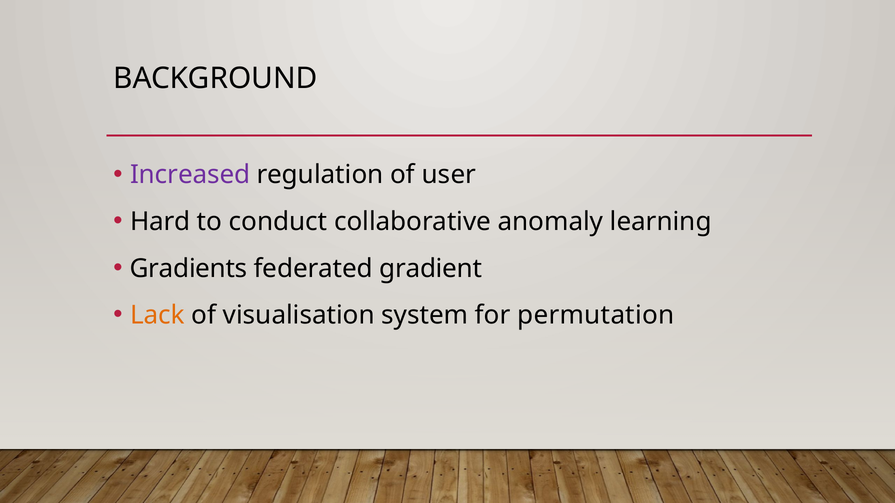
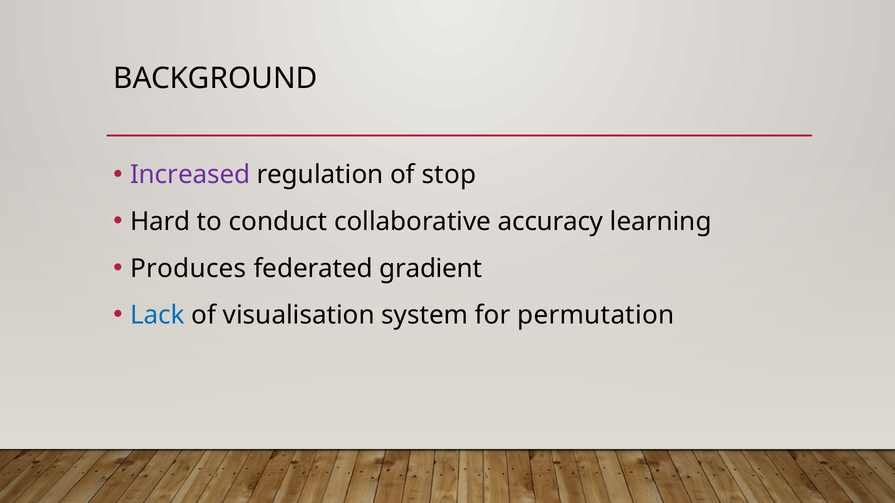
user: user -> stop (449, 175)
anomaly: anomaly -> accuracy (551, 222)
Gradients: Gradients -> Produces (188, 269)
Lack colour: orange -> blue (157, 315)
